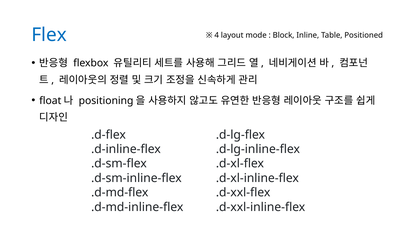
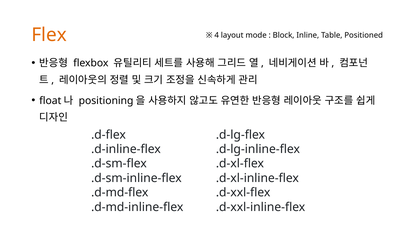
Flex colour: blue -> orange (49, 35)
